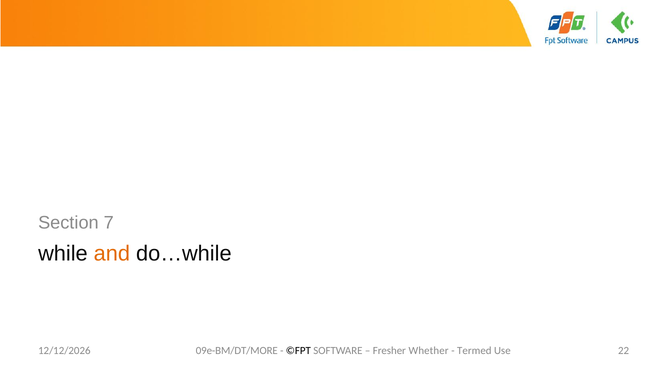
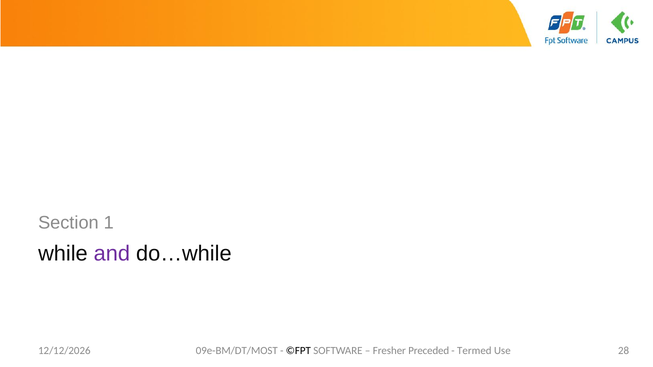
7: 7 -> 1 (109, 223)
and colour: orange -> purple (112, 254)
09e-BM/DT/MORE: 09e-BM/DT/MORE -> 09e-BM/DT/MOST (237, 351)
Whether: Whether -> Preceded (429, 351)
22: 22 -> 28 (624, 351)
